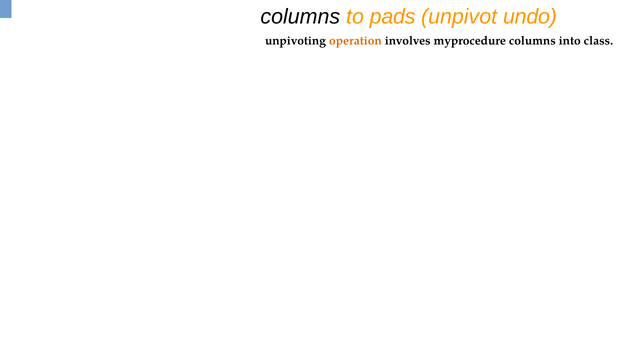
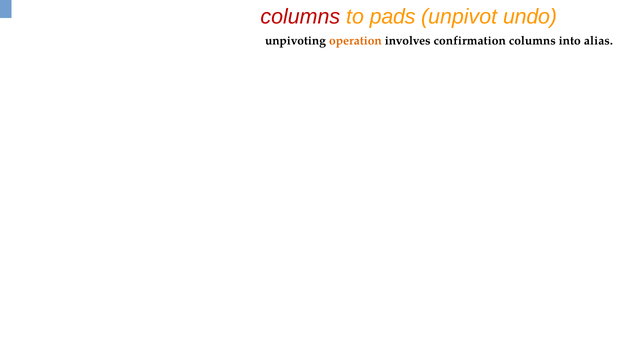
columns colour: black -> red (300, 17)
myprocedure: myprocedure -> confirmation (470, 41)
class: class -> alias (598, 41)
